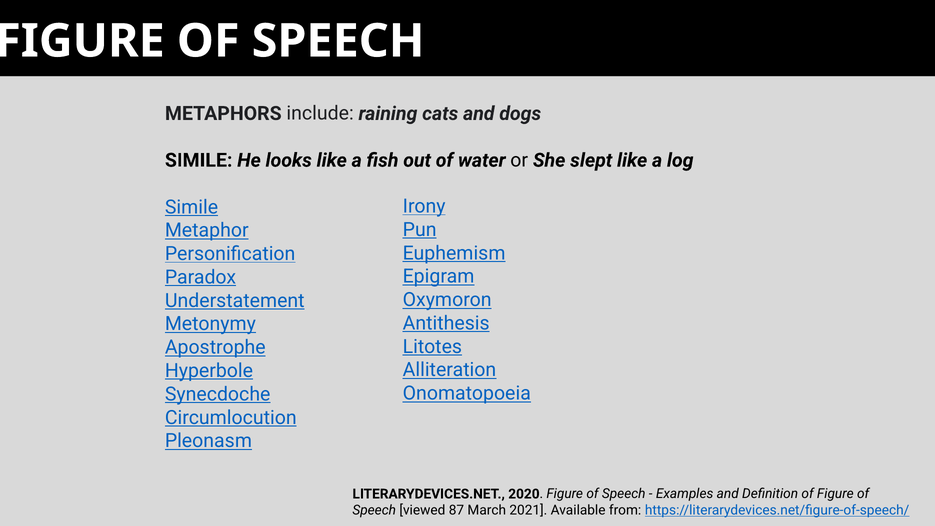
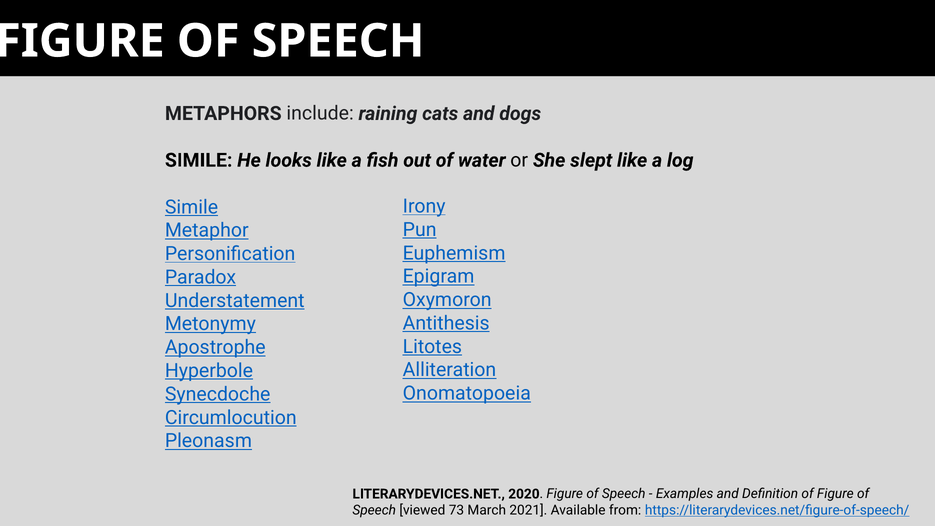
87: 87 -> 73 (456, 510)
